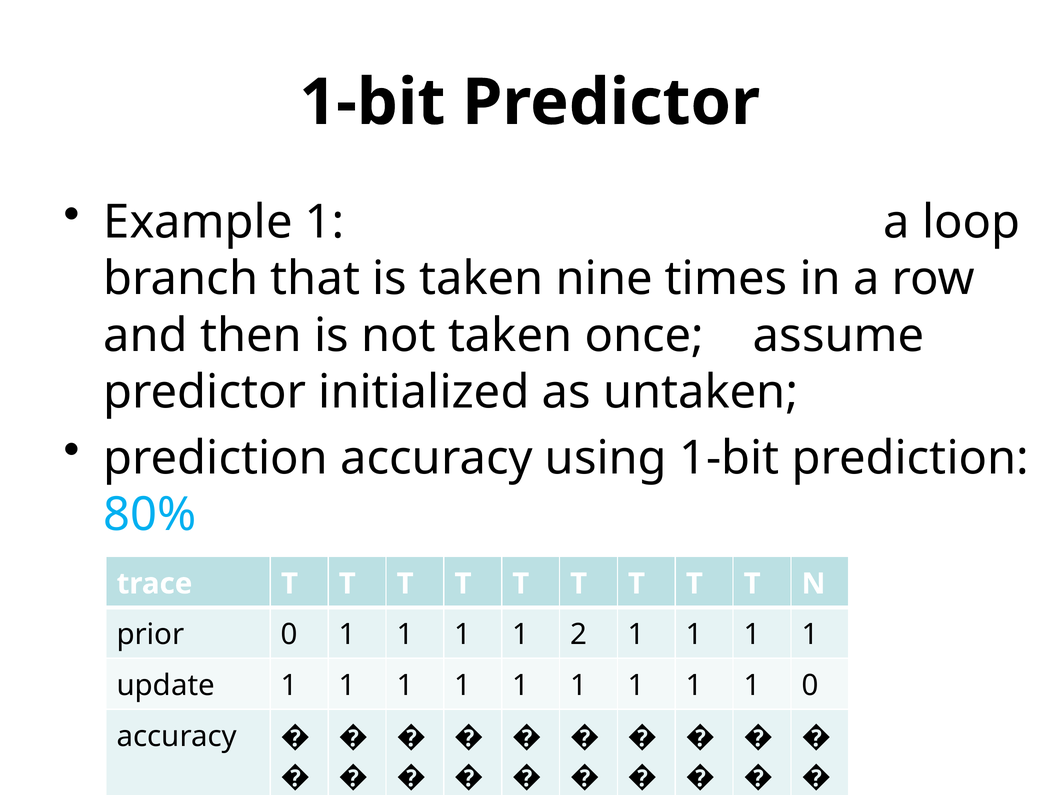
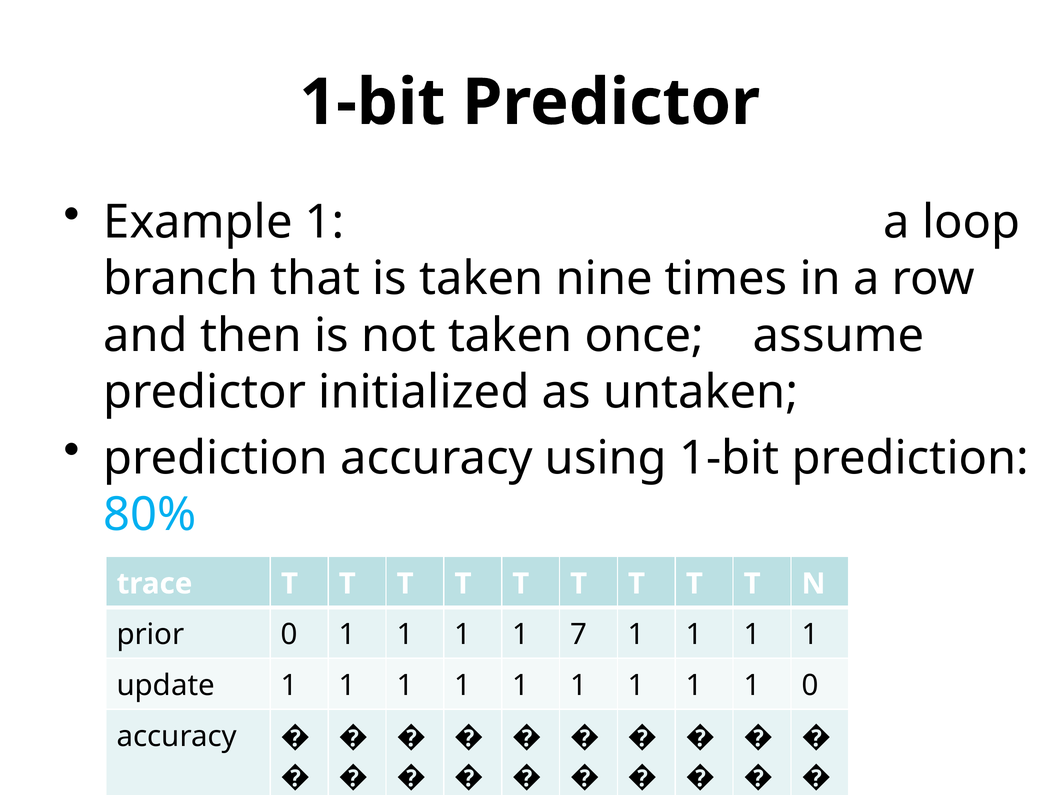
2: 2 -> 7 (579, 635)
